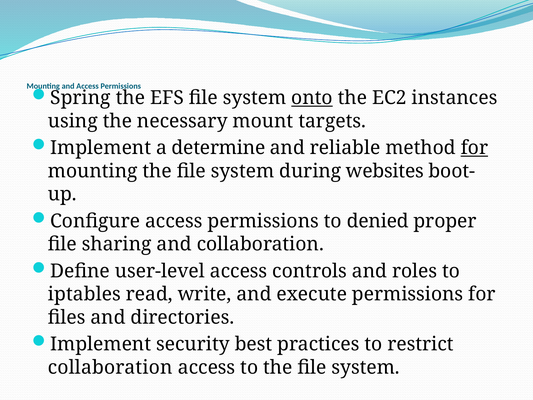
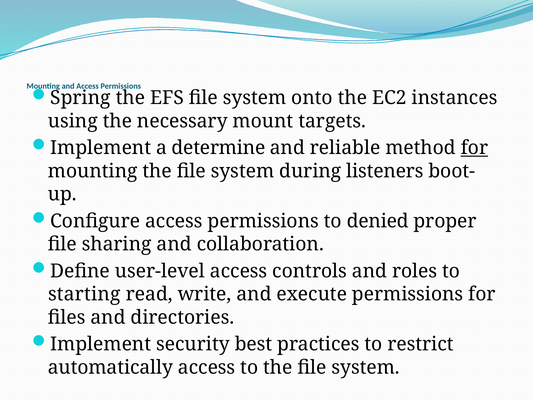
onto underline: present -> none (312, 98)
websites: websites -> listeners (385, 171)
iptables: iptables -> starting (84, 294)
collaboration: collaboration -> automatically (110, 367)
